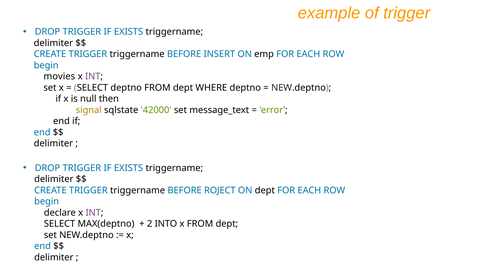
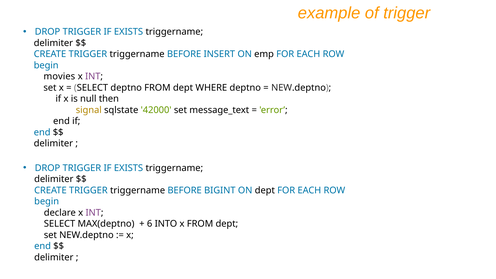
ROJECT: ROJECT -> BIGINT (220, 190)
2: 2 -> 6 (150, 224)
